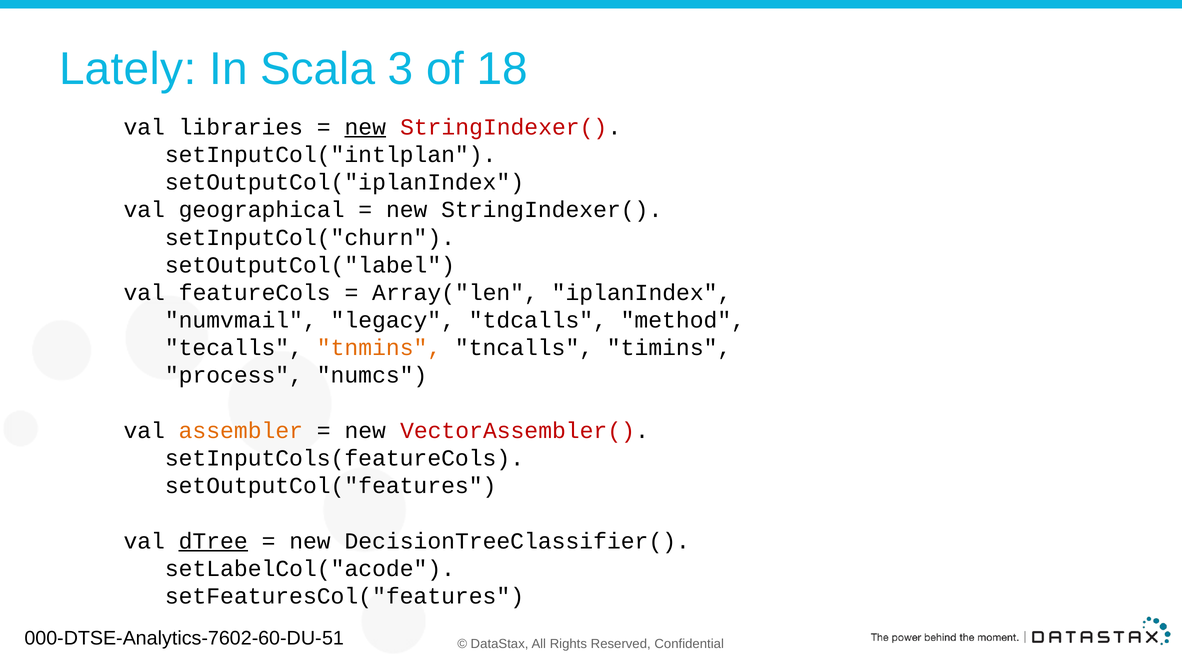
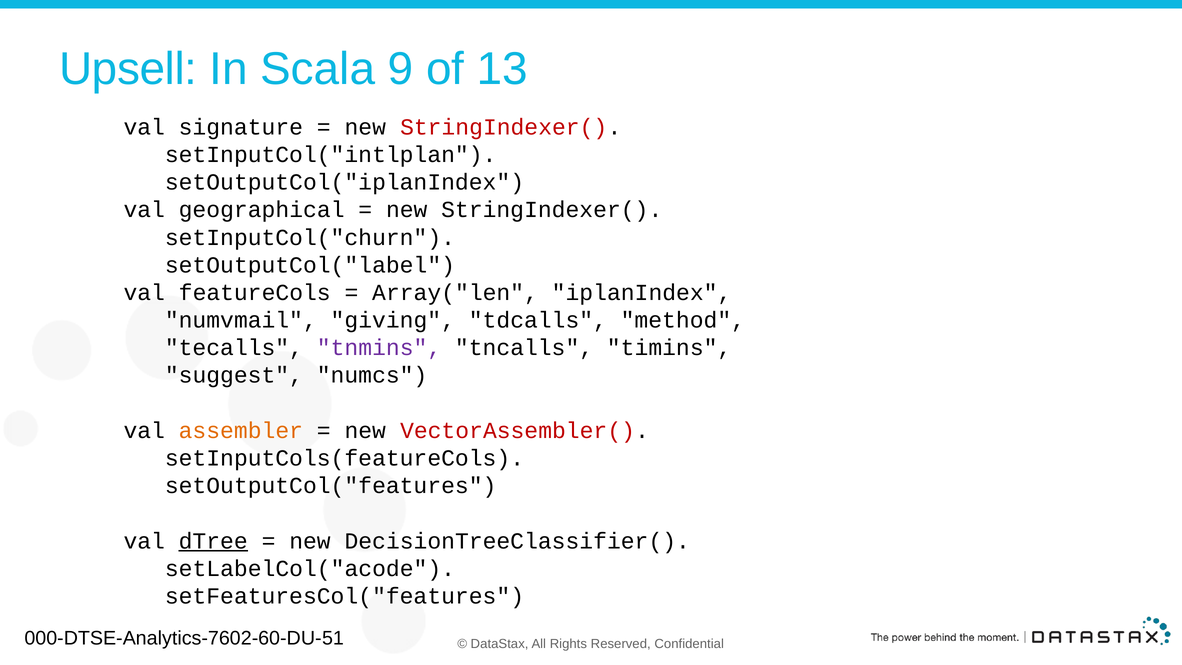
Lately: Lately -> Upsell (128, 69)
3: 3 -> 9 (401, 69)
18: 18 -> 13 (503, 69)
libraries: libraries -> signature (241, 127)
new underline: present -> none (365, 127)
legacy: legacy -> giving (393, 320)
tnmins colour: orange -> purple (379, 348)
process: process -> suggest (234, 375)
